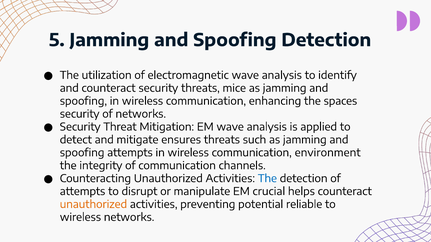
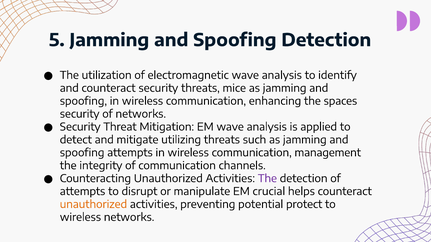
ensures: ensures -> utilizing (181, 140)
environment: environment -> management (328, 153)
The colour: blue -> purple (267, 179)
reliable: reliable -> protect (304, 205)
